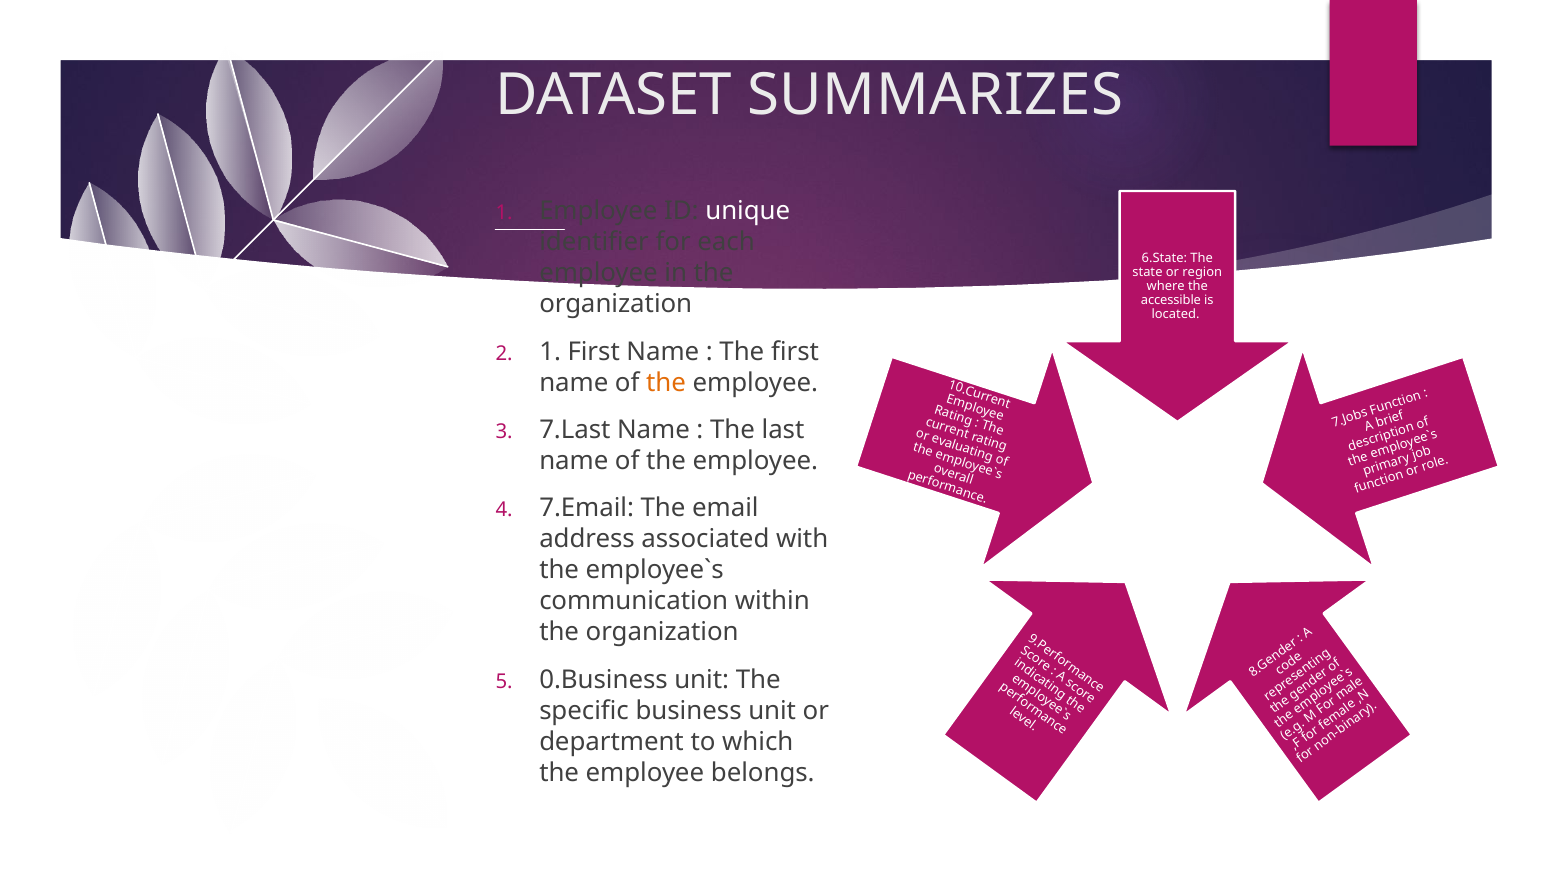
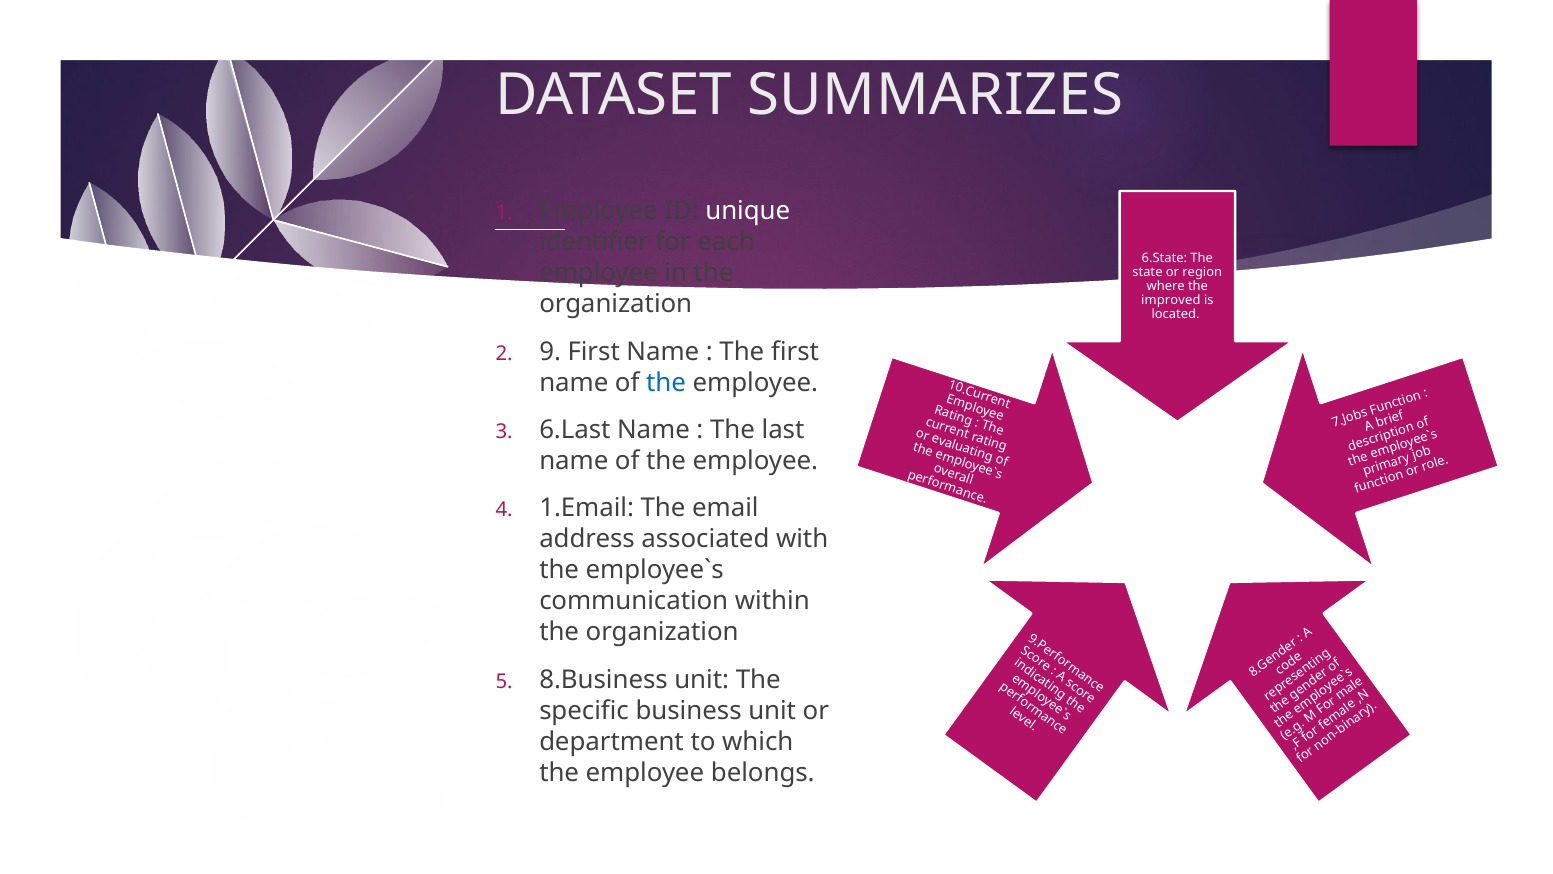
accessible: accessible -> improved (1171, 300)
2 1: 1 -> 9 (550, 351)
the colour: orange -> blue (666, 382)
7.Last: 7.Last -> 6.Last (575, 430)
7.Email: 7.Email -> 1.Email (587, 508)
0.Business: 0.Business -> 8.Business (604, 679)
